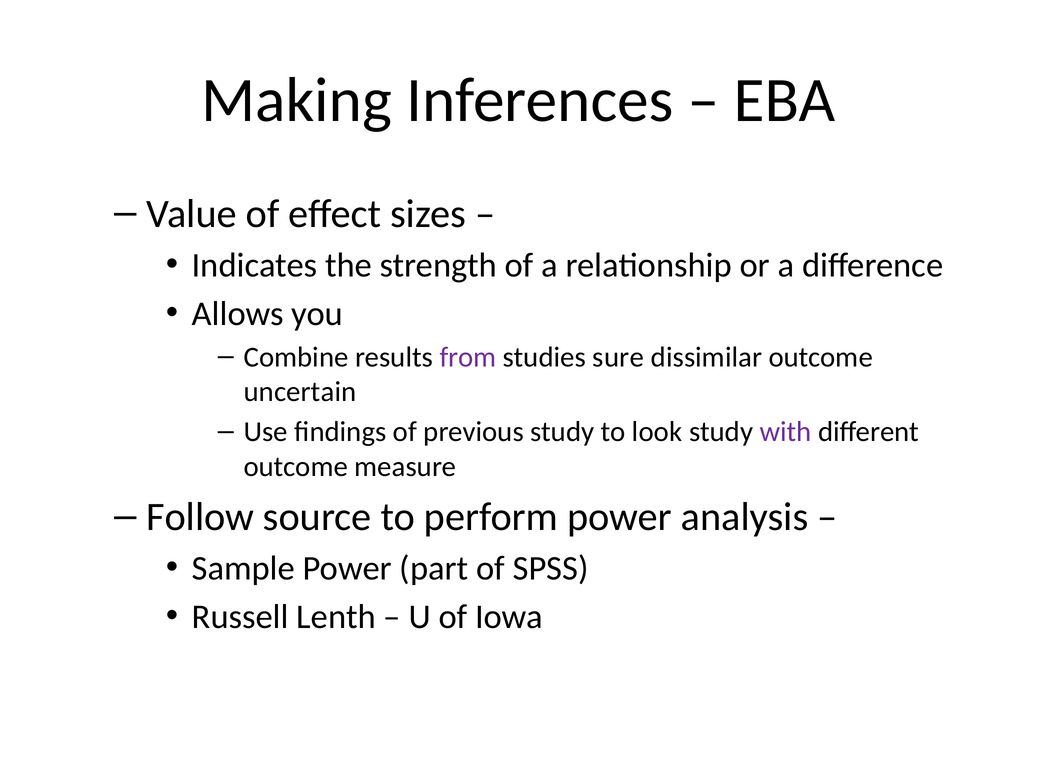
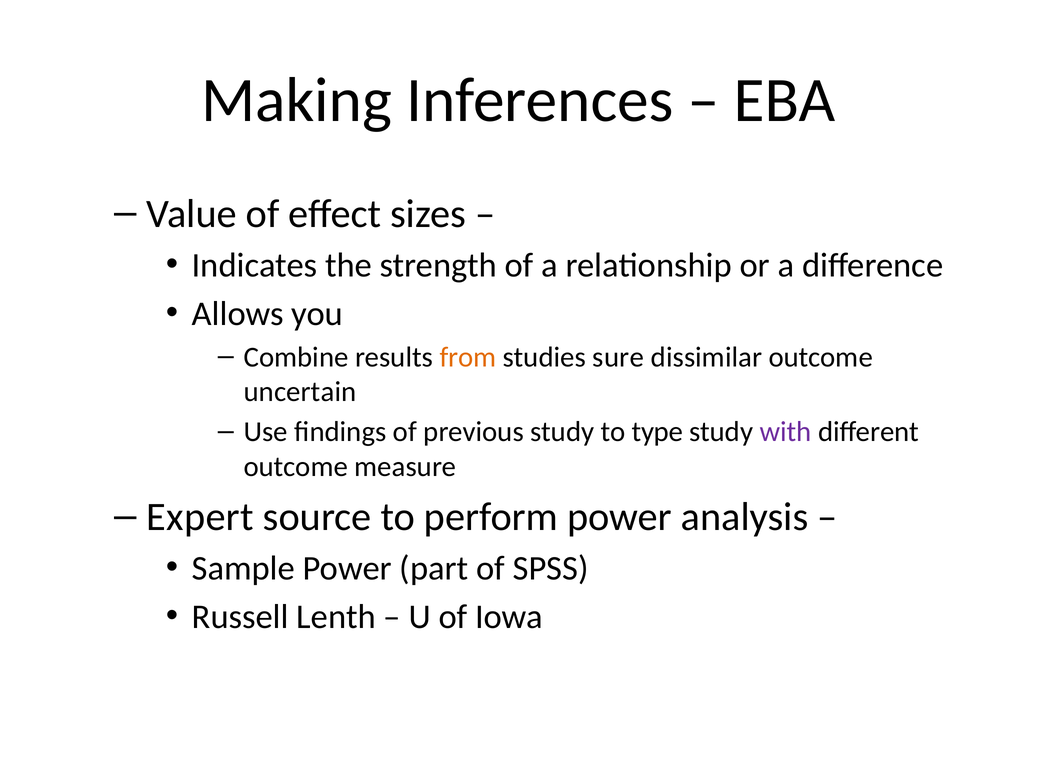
from colour: purple -> orange (468, 357)
look: look -> type (657, 432)
Follow: Follow -> Expert (200, 517)
